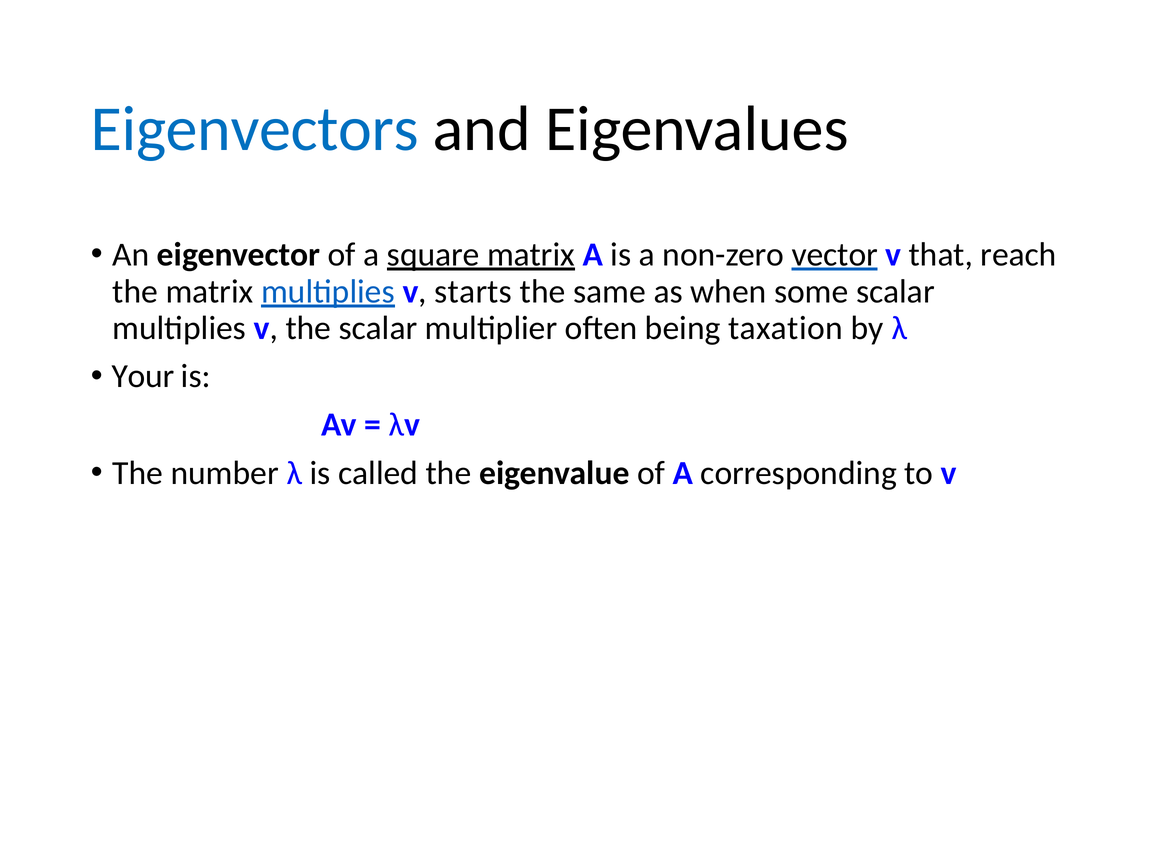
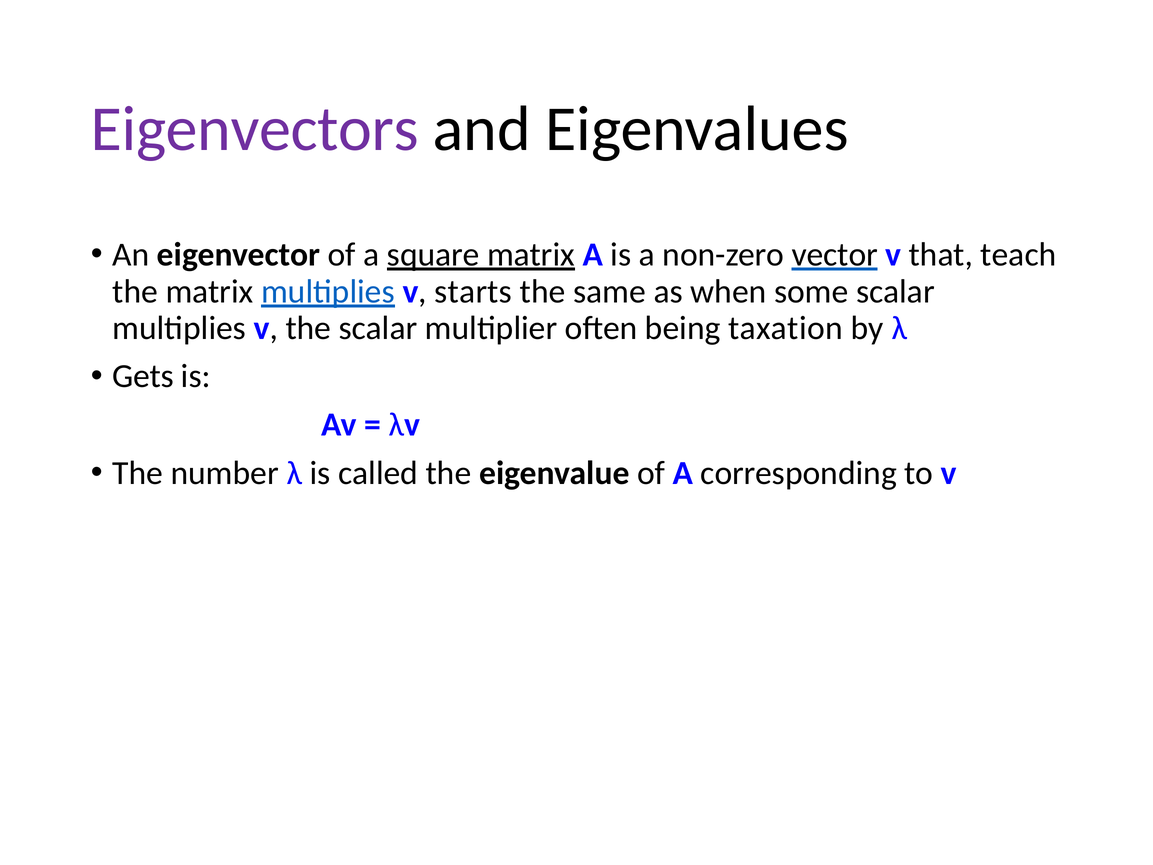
Eigenvectors colour: blue -> purple (255, 129)
reach: reach -> teach (1018, 254)
Your: Your -> Gets (143, 376)
